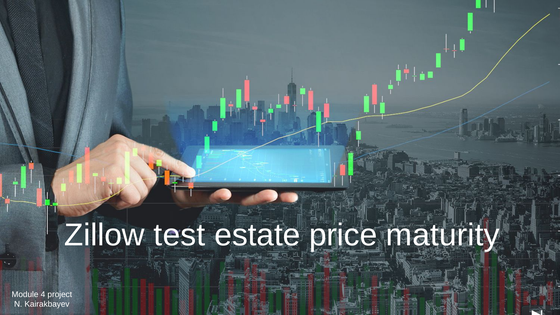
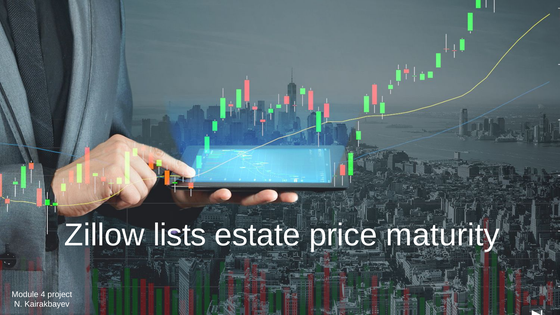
test: test -> lists (180, 235)
